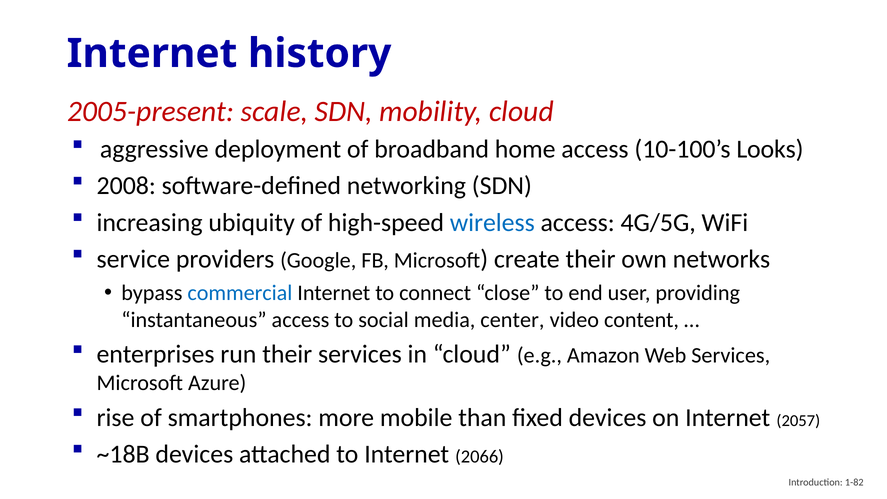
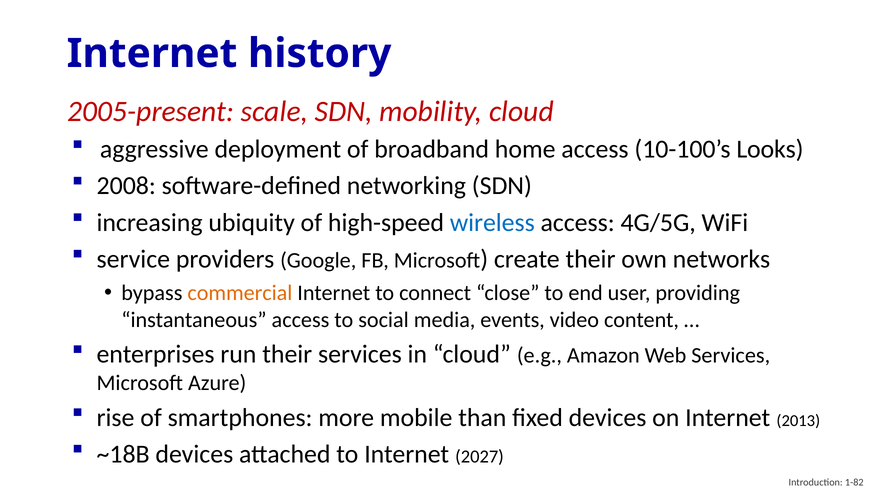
commercial colour: blue -> orange (240, 293)
center: center -> events (513, 320)
2057: 2057 -> 2013 (798, 421)
2066: 2066 -> 2027 (480, 456)
